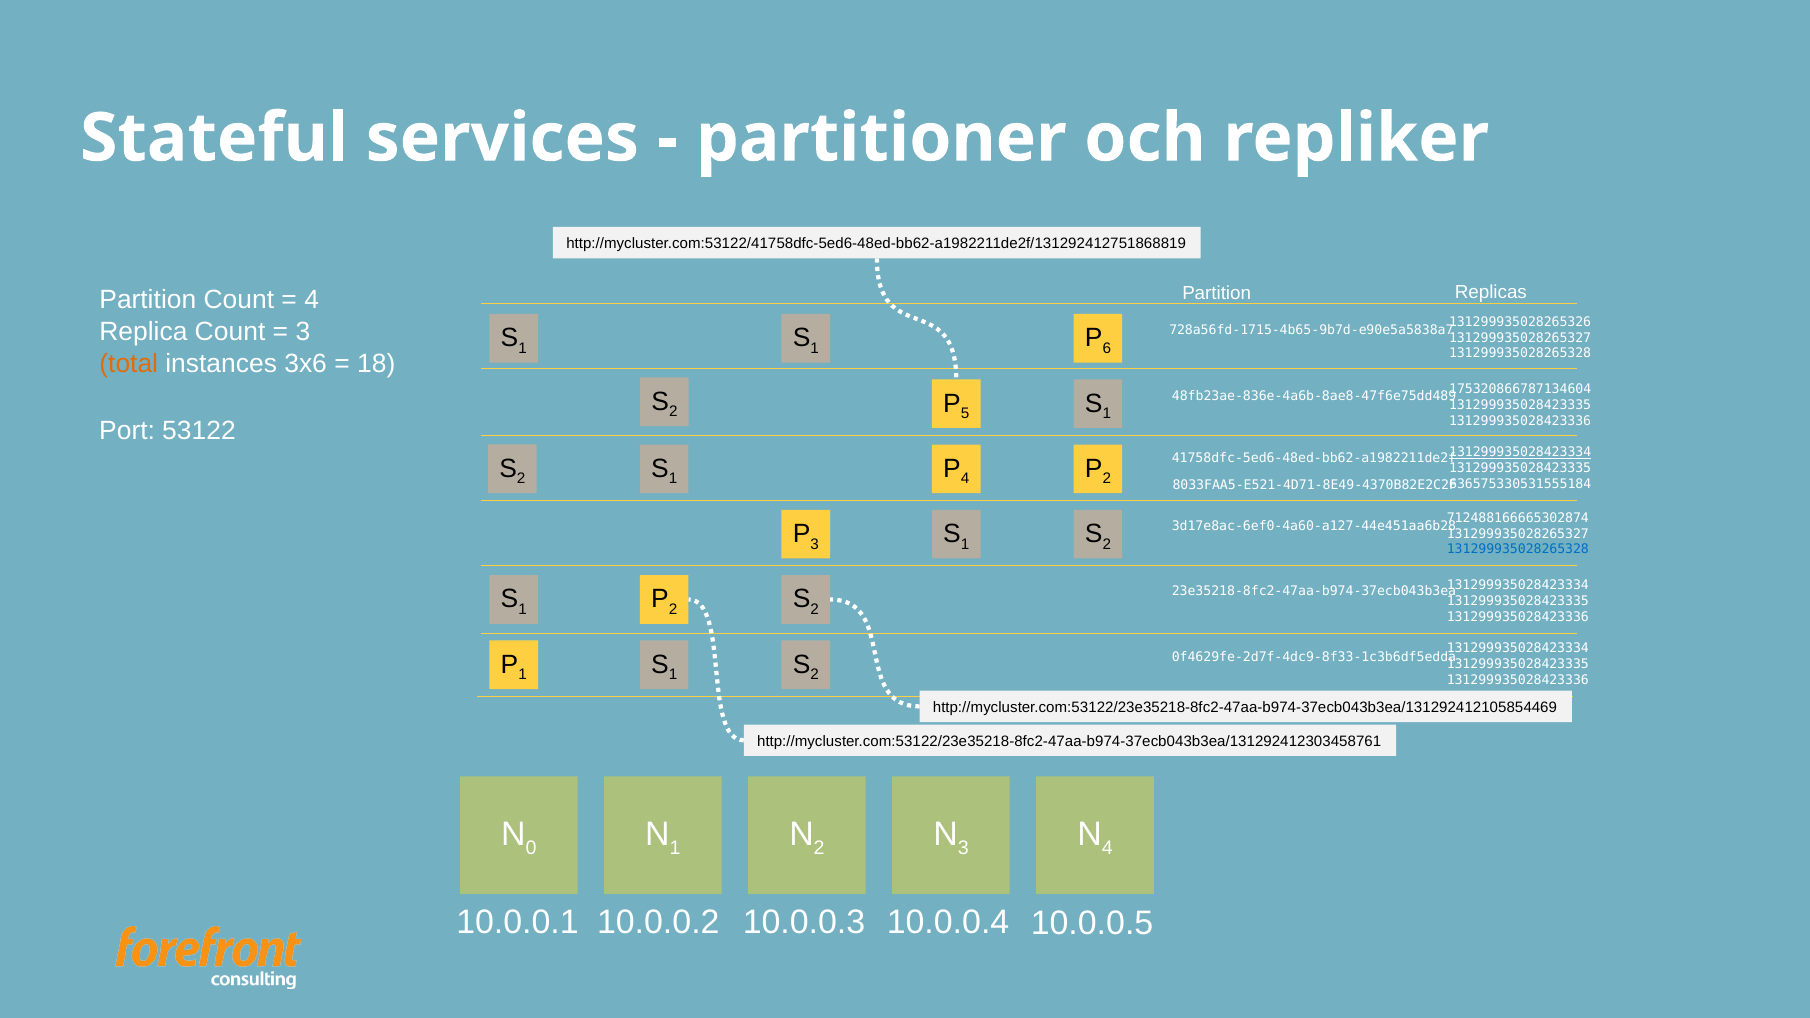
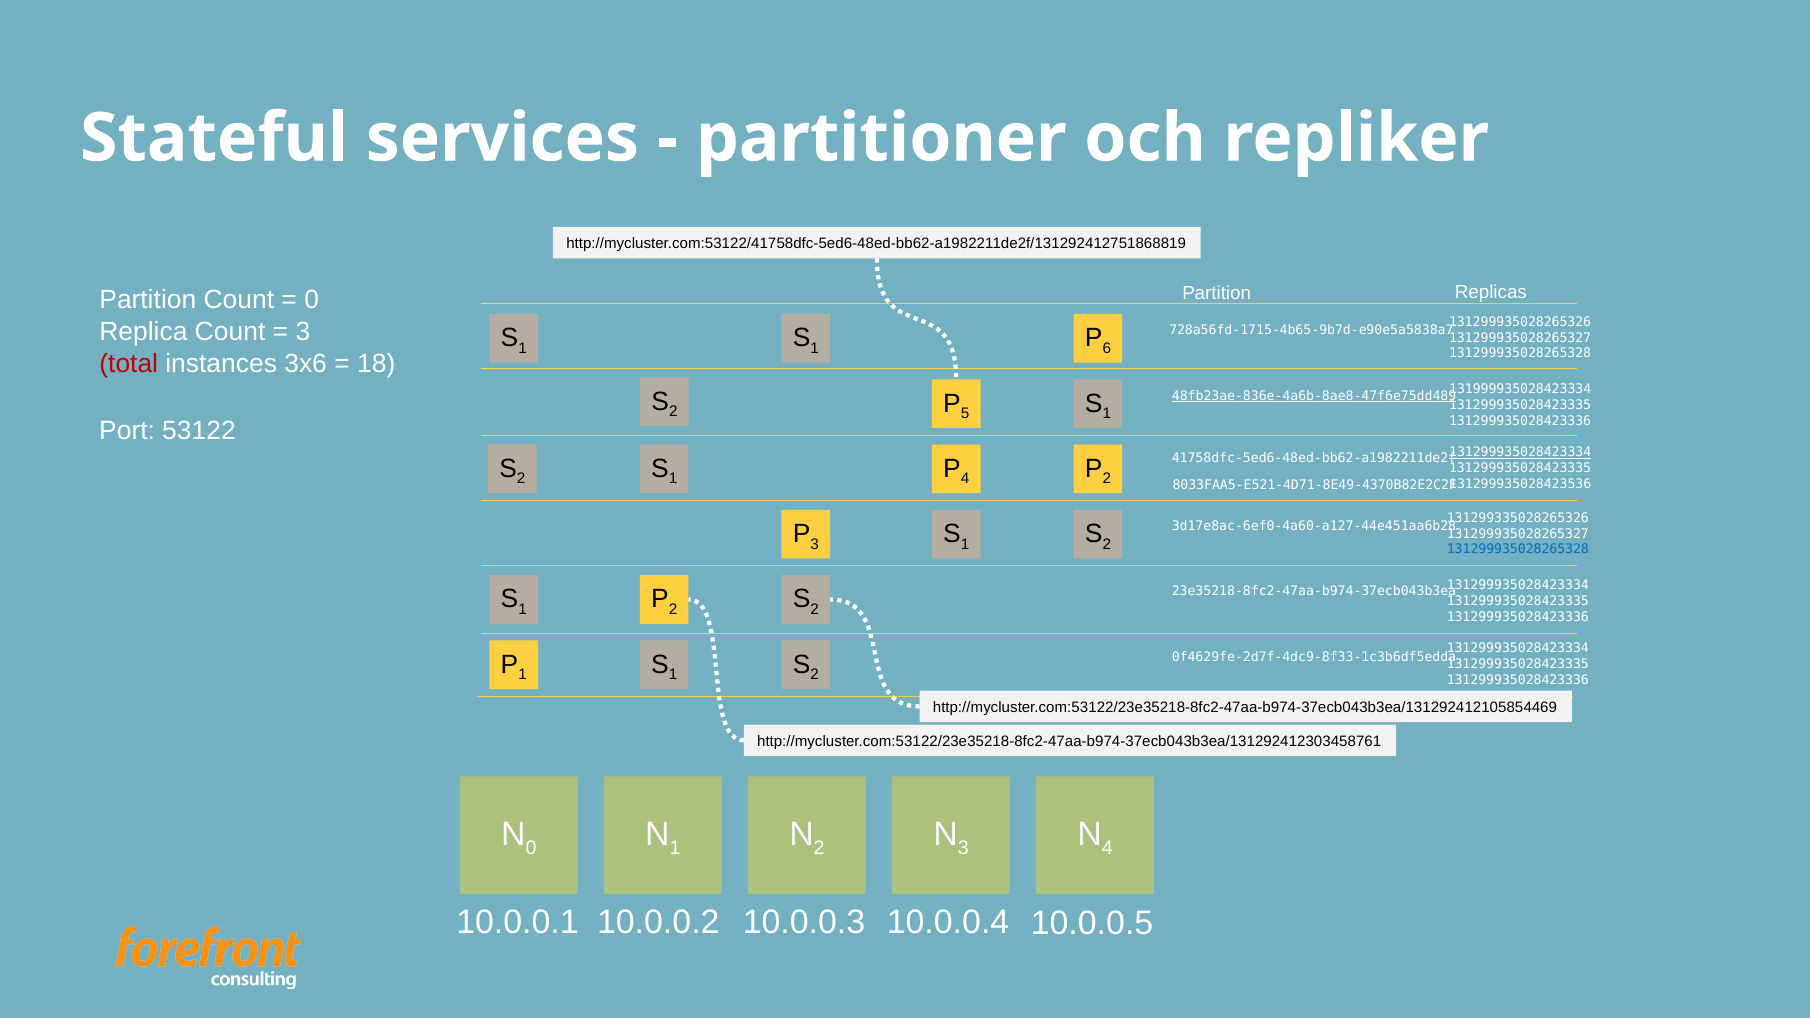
4: 4 -> 0 (312, 300)
total colour: orange -> red (129, 364)
175320866787134604: 175320866787134604 -> 131999935028423334 (1520, 389)
48fb23ae-836e-4a6b-8ae8-47f6e75dd489 underline: none -> present (1314, 396)
636575330531555184: 636575330531555184 -> 131299935028423536 (1520, 484)
712488166665302874: 712488166665302874 -> 131299335028265326 (1518, 518)
